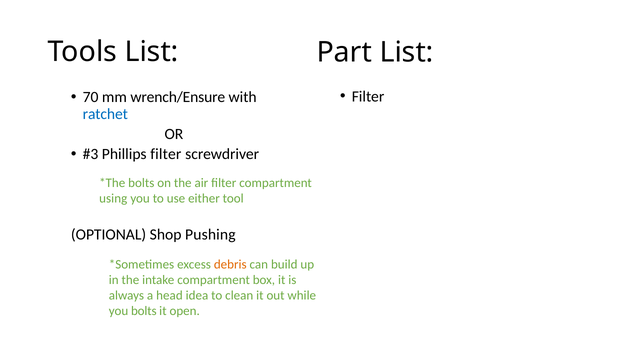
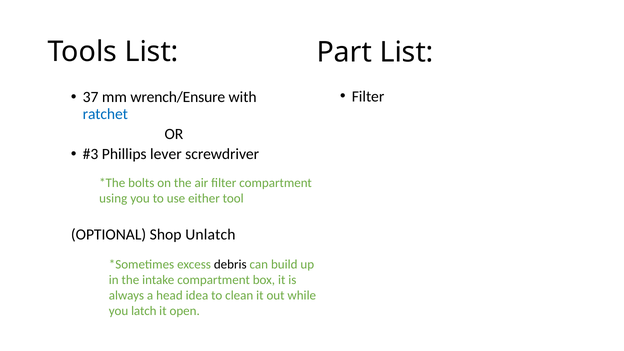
70: 70 -> 37 (91, 97)
Phillips filter: filter -> lever (166, 154)
Pushing: Pushing -> Unlatch (210, 235)
debris colour: orange -> black (230, 264)
you bolts: bolts -> latch (144, 311)
